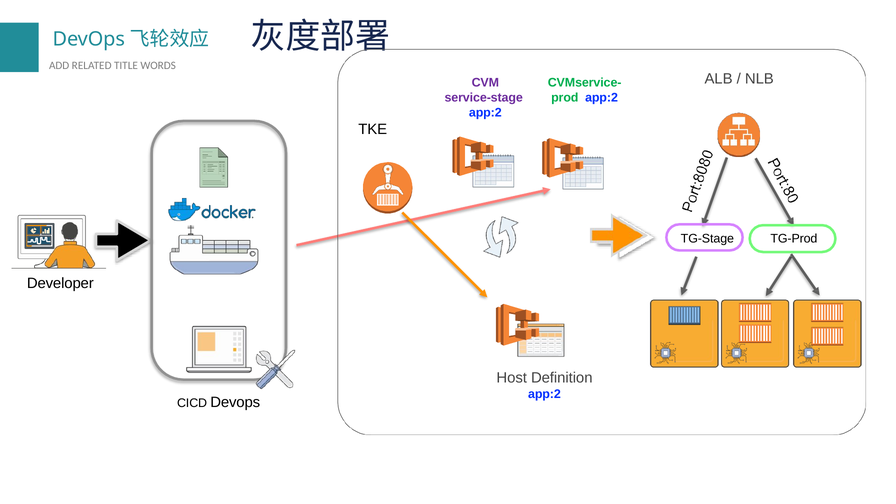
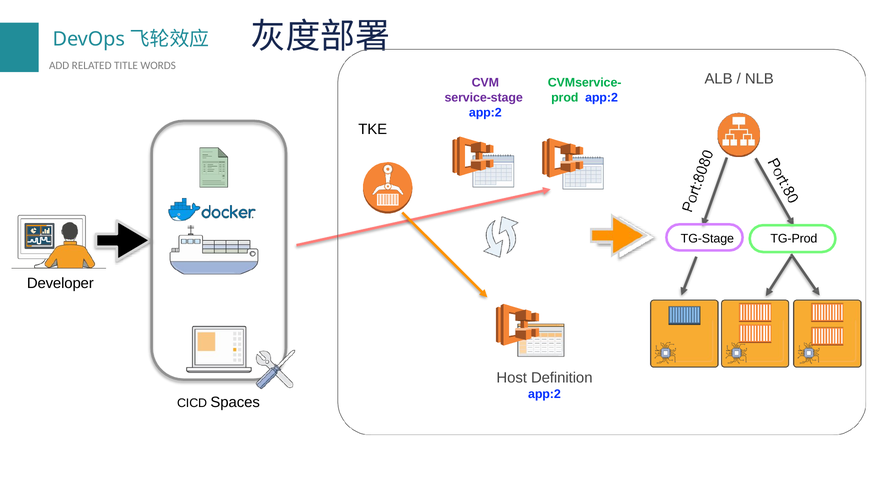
Devops: Devops -> Spaces (235, 402)
